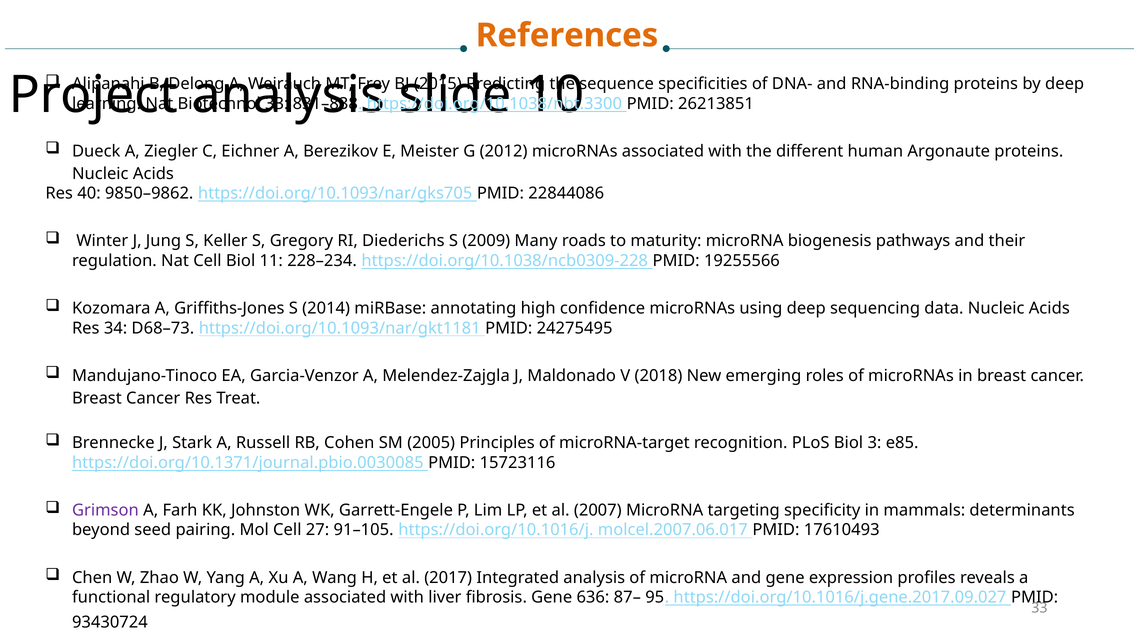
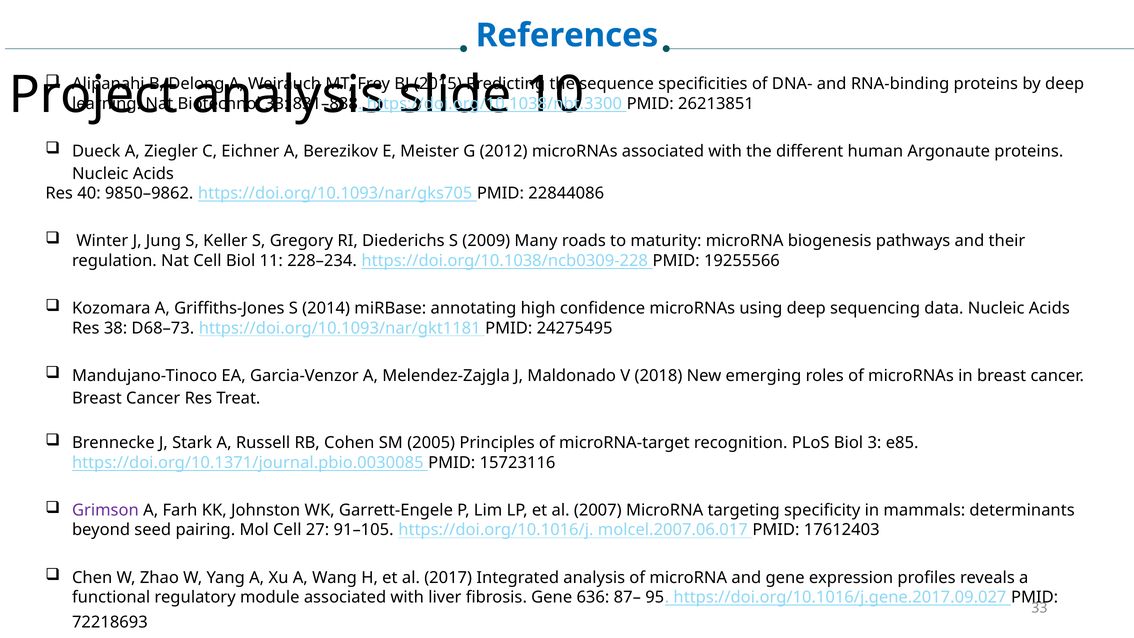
References colour: orange -> blue (567, 35)
34: 34 -> 38 (116, 328)
17610493: 17610493 -> 17612403 (842, 530)
93430724: 93430724 -> 72218693 (110, 622)
